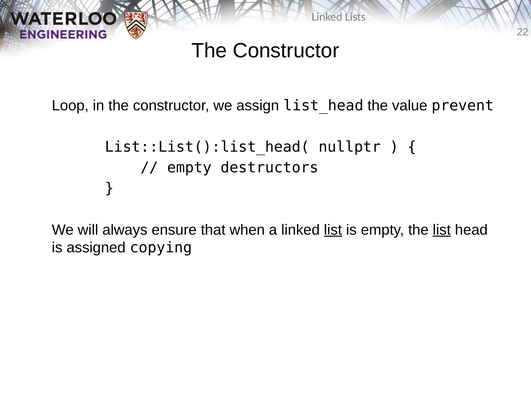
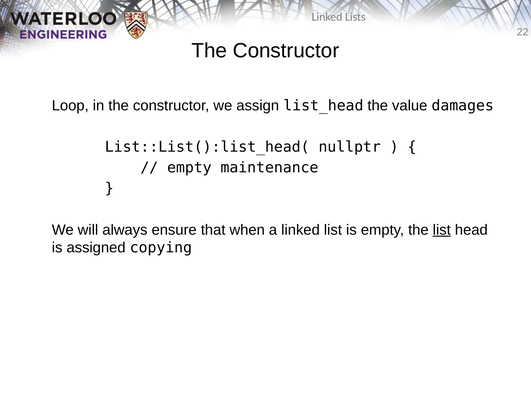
prevent: prevent -> damages (463, 105)
destructors: destructors -> maintenance (269, 167)
list underline: present -> none (333, 229)
